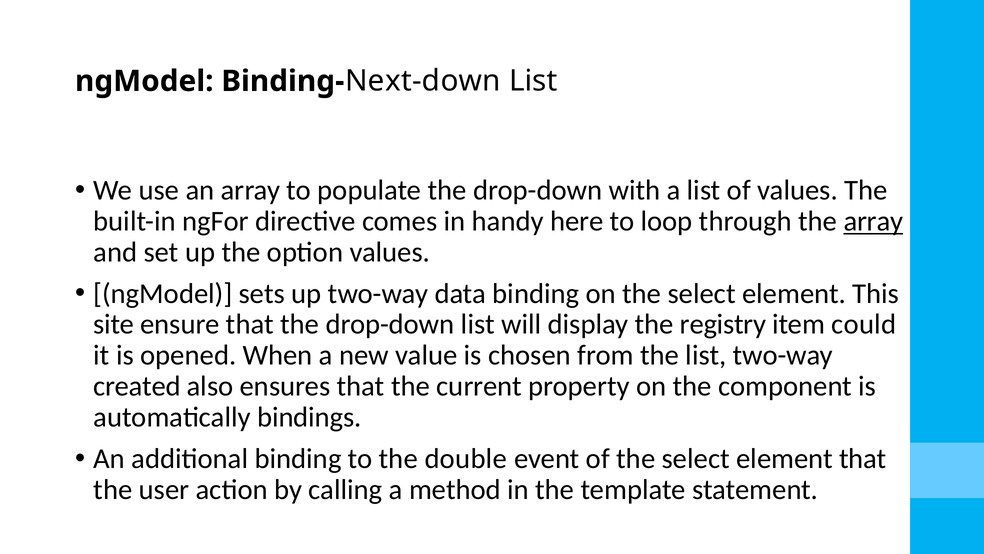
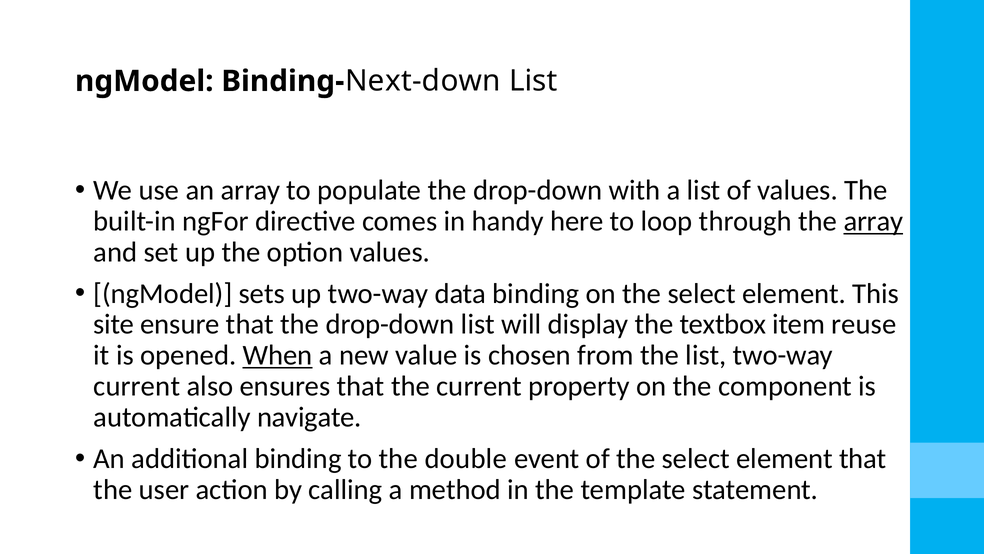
registry: registry -> textbox (723, 324)
could: could -> reuse (864, 324)
When underline: none -> present (278, 355)
created: created -> current (137, 386)
bindings: bindings -> navigate (309, 417)
